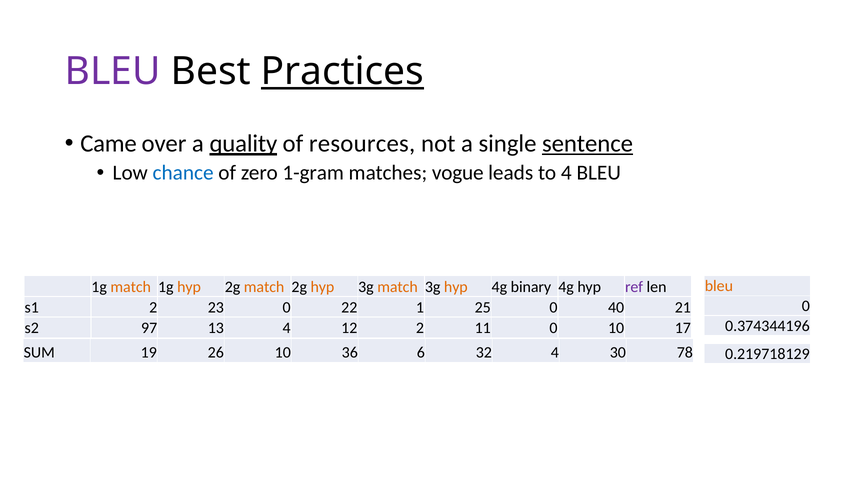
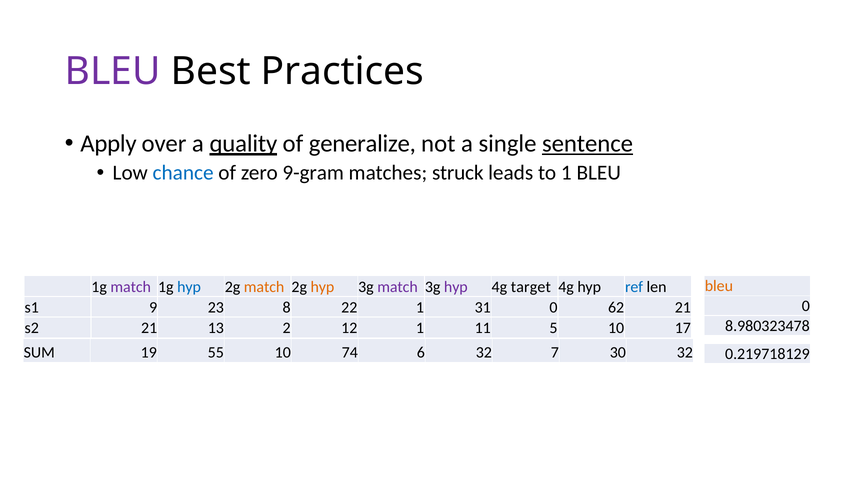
Practices underline: present -> none (342, 71)
Came: Came -> Apply (108, 144)
resources: resources -> generalize (362, 144)
1-gram: 1-gram -> 9-gram (313, 173)
vogue: vogue -> struck (458, 173)
to 4: 4 -> 1 (566, 173)
match colour: orange -> purple (131, 287)
hyp colour: orange -> blue (189, 287)
match colour: orange -> purple (398, 287)
hyp colour: orange -> purple (456, 287)
binary: binary -> target (531, 287)
ref colour: purple -> blue (634, 287)
s1 2: 2 -> 9 (153, 308)
23 0: 0 -> 8 (287, 308)
25: 25 -> 31 (483, 308)
40: 40 -> 62 (616, 308)
0.374344196: 0.374344196 -> 8.980323478 (767, 326)
s2 97: 97 -> 21 (149, 328)
13 4: 4 -> 2 (287, 328)
12 2: 2 -> 1 (420, 328)
11 0: 0 -> 5 (553, 328)
26: 26 -> 55 (216, 353)
36: 36 -> 74 (350, 353)
32 4: 4 -> 7 (555, 353)
30 78: 78 -> 32 (685, 353)
